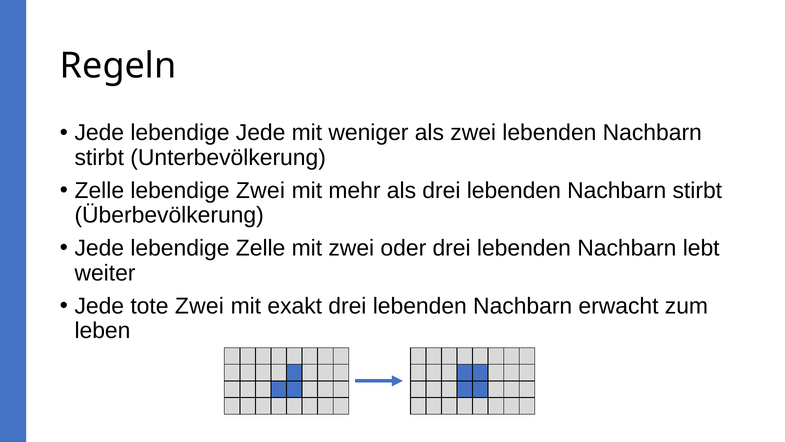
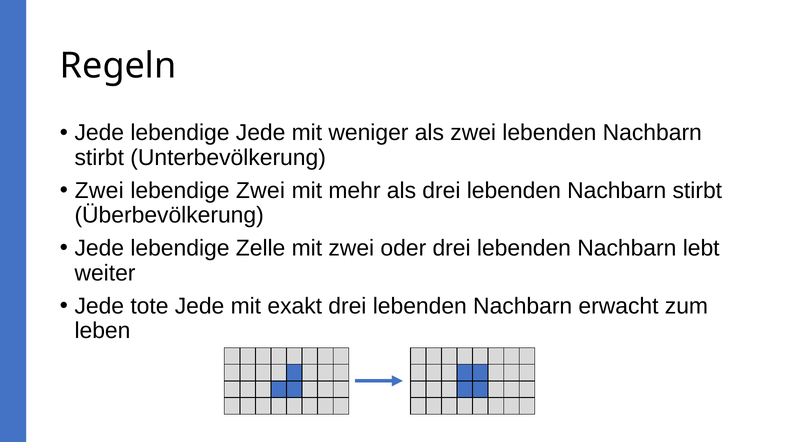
Zelle: Zelle -> Zwei (99, 190)
tote Zwei: Zwei -> Jede (200, 306)
